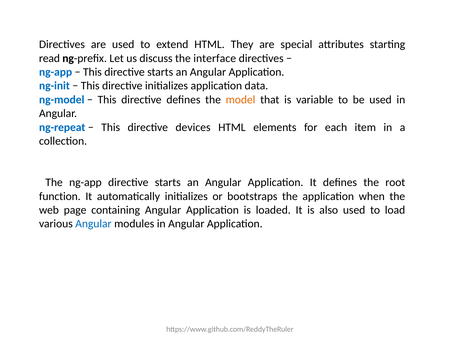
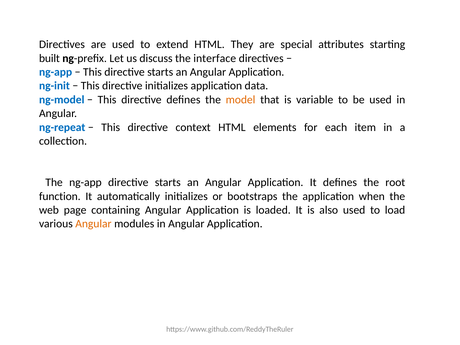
read: read -> built (49, 58)
devices: devices -> context (193, 127)
Angular colour: blue -> orange (93, 224)
